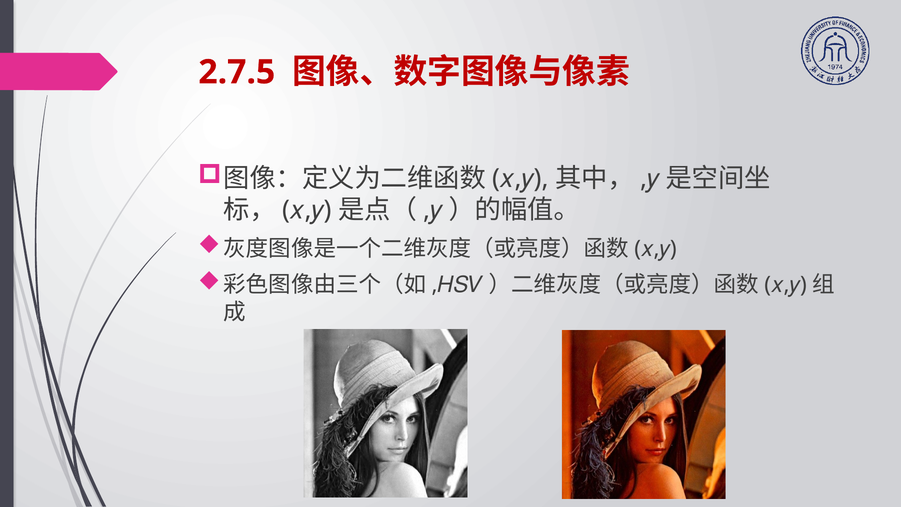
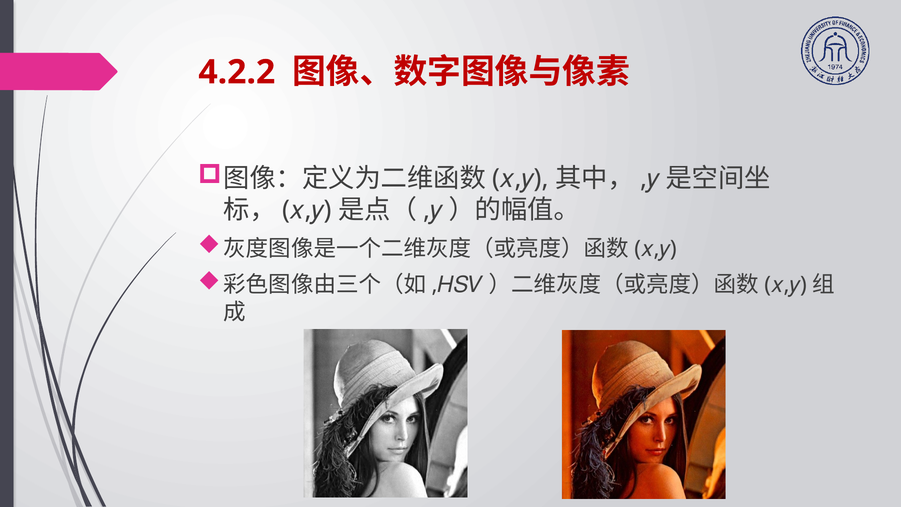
2.7.5: 2.7.5 -> 4.2.2 (237, 72)
